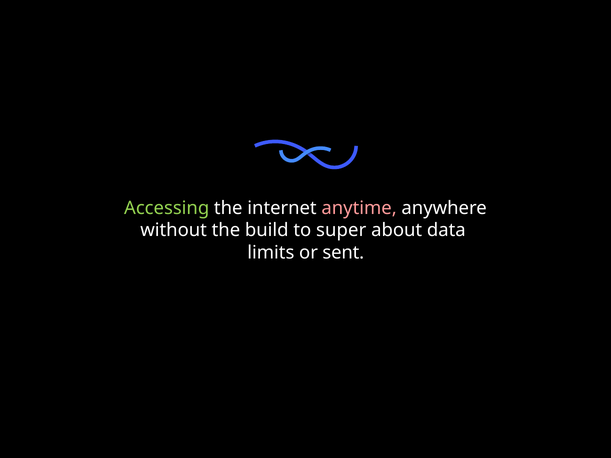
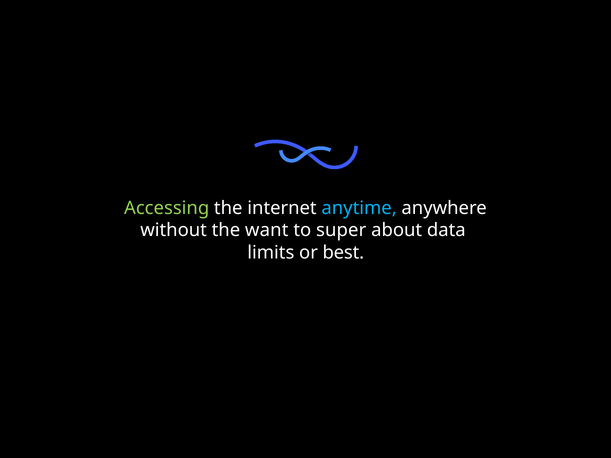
anytime colour: pink -> light blue (359, 208)
build: build -> want (267, 230)
sent: sent -> best (343, 253)
